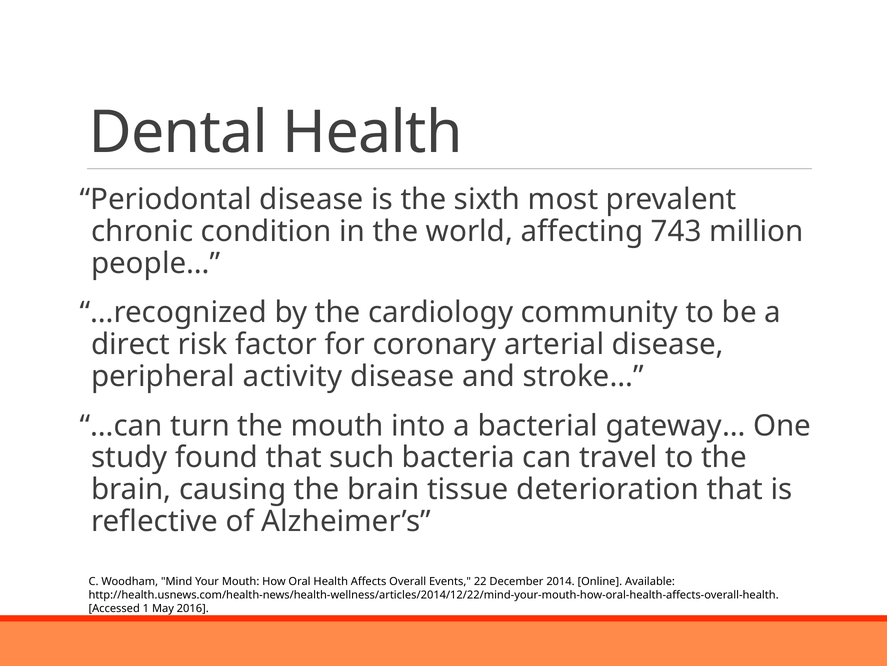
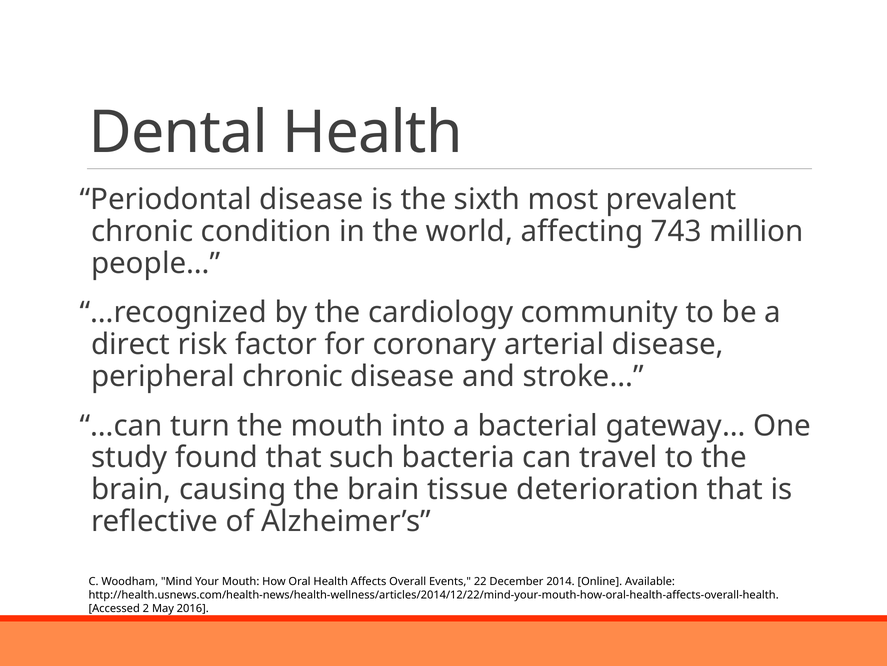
peripheral activity: activity -> chronic (293, 376)
1: 1 -> 2 (146, 608)
